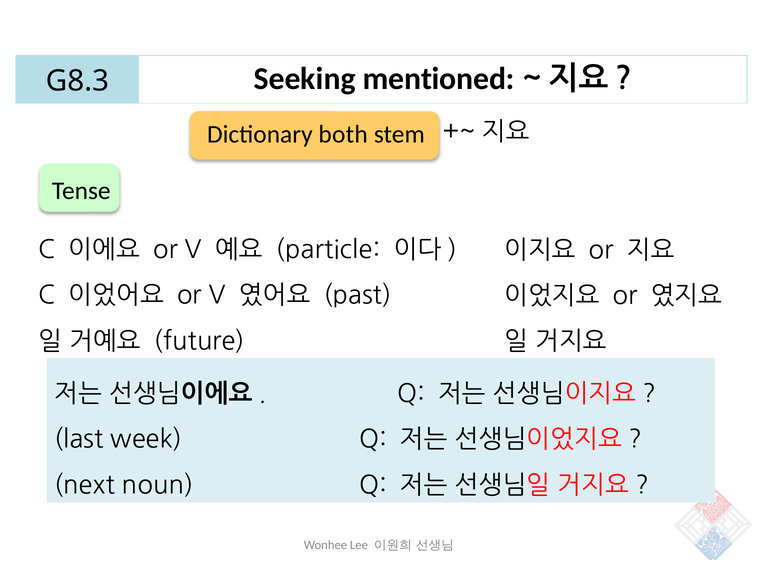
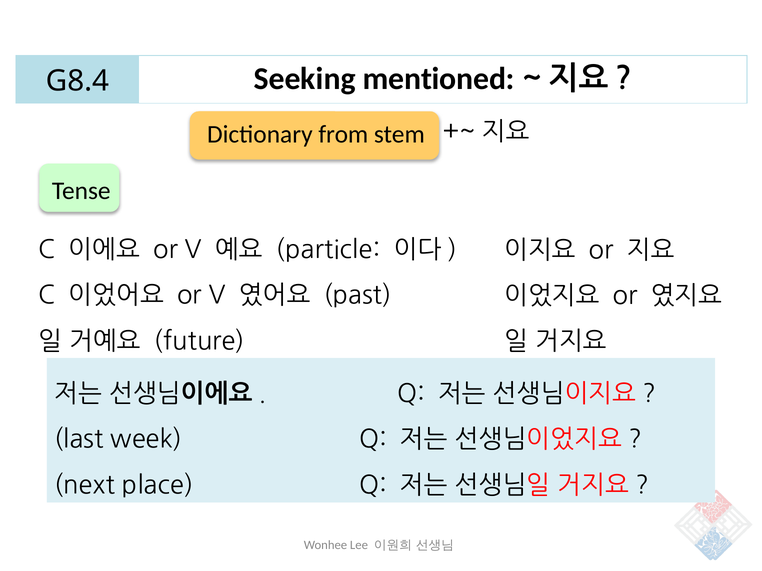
G8.3: G8.3 -> G8.4 (77, 81)
both: both -> from (343, 134)
noun: noun -> place (158, 486)
